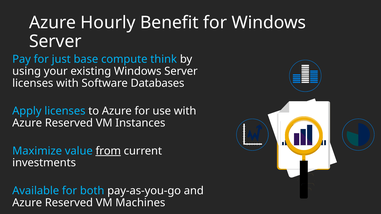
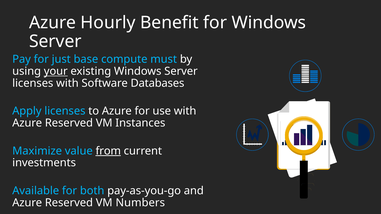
think: think -> must (164, 59)
your underline: none -> present (56, 71)
Machines: Machines -> Numbers (140, 203)
